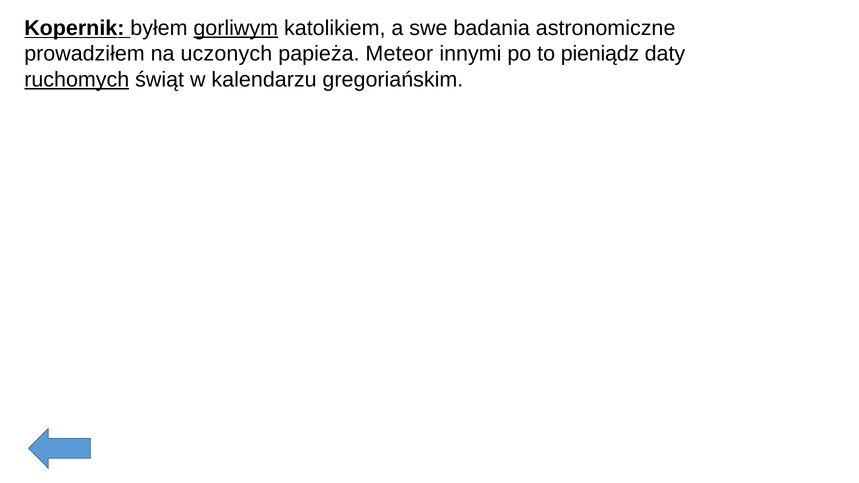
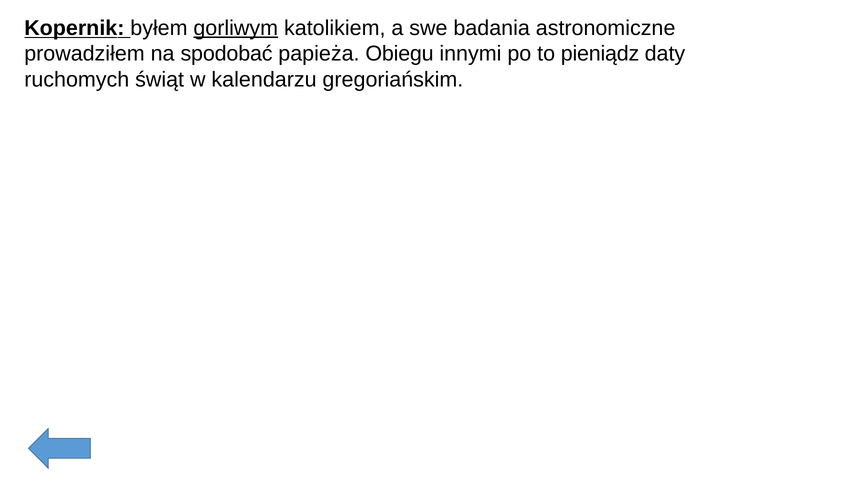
uczonych: uczonych -> spodobać (227, 54)
Meteor: Meteor -> Obiegu (400, 54)
ruchomych underline: present -> none (77, 80)
